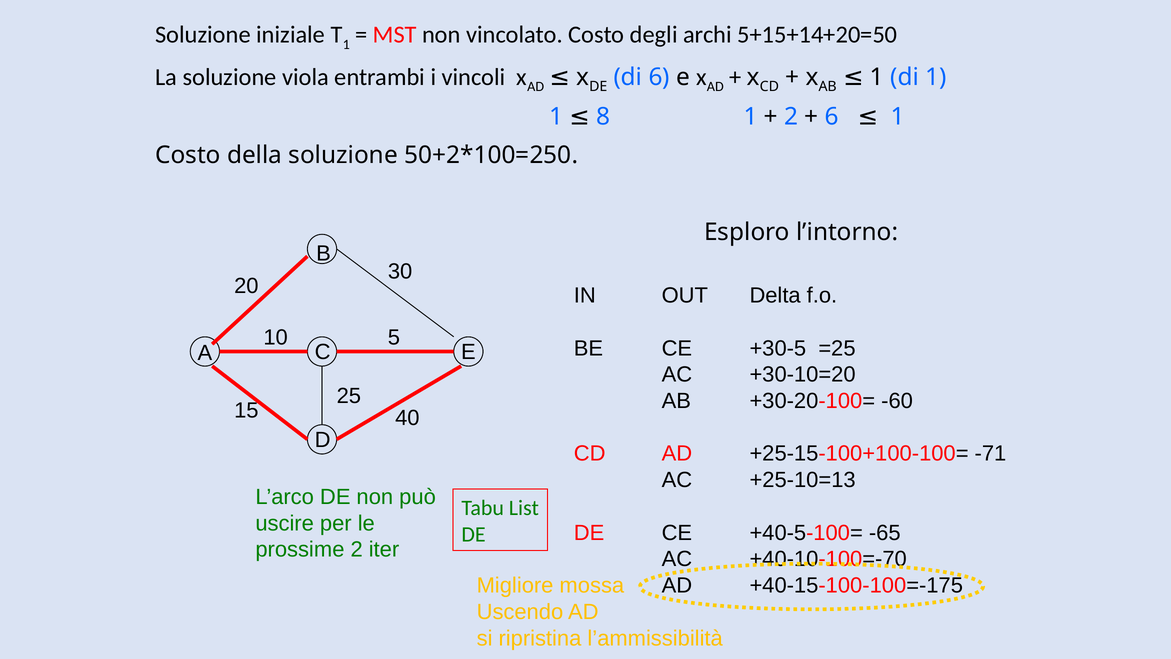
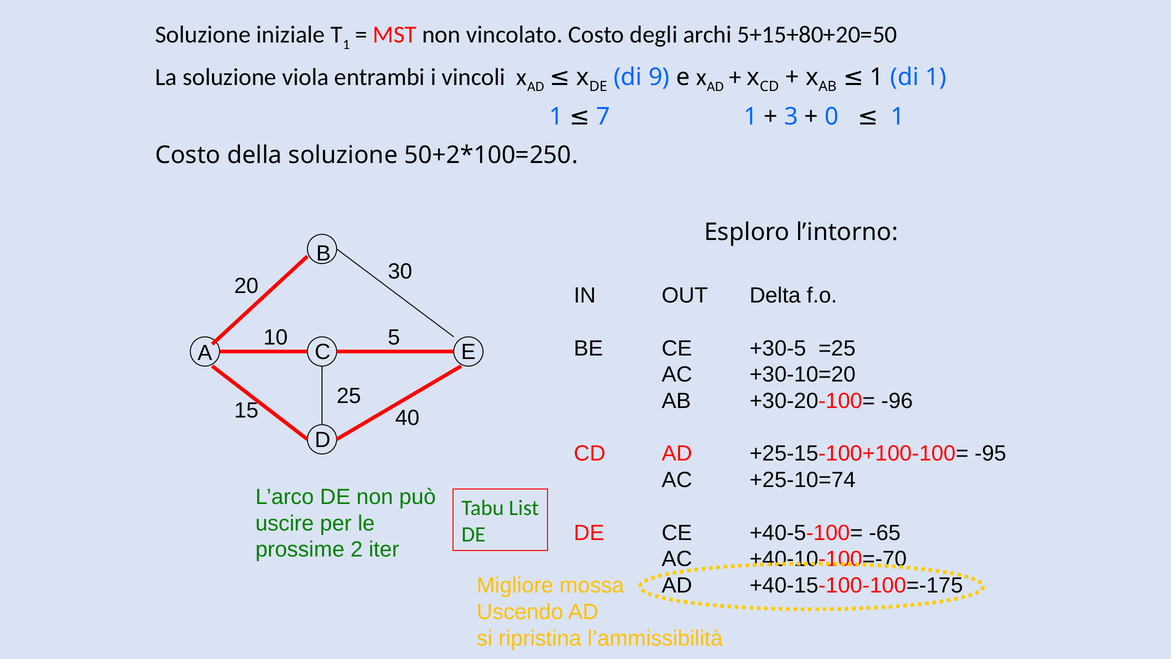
5+15+14+20=50: 5+15+14+20=50 -> 5+15+80+20=50 (817, 35)
di 6: 6 -> 9 (659, 77)
8: 8 -> 7 (603, 116)
2: 2 -> 3 (791, 116)
6: 6 -> 0 (832, 116)
-60: -60 -> -96 (897, 401)
-71: -71 -> -95 (990, 454)
+25-10=13: +25-10=13 -> +25-10=74 (803, 480)
